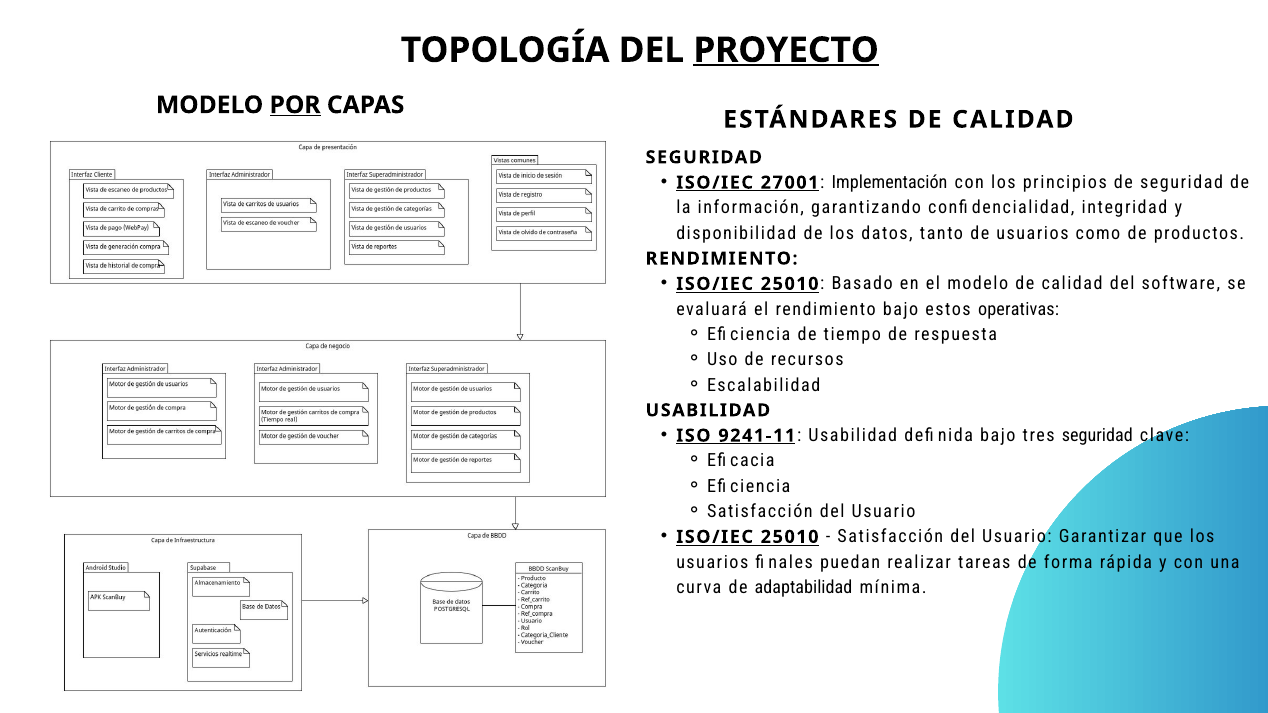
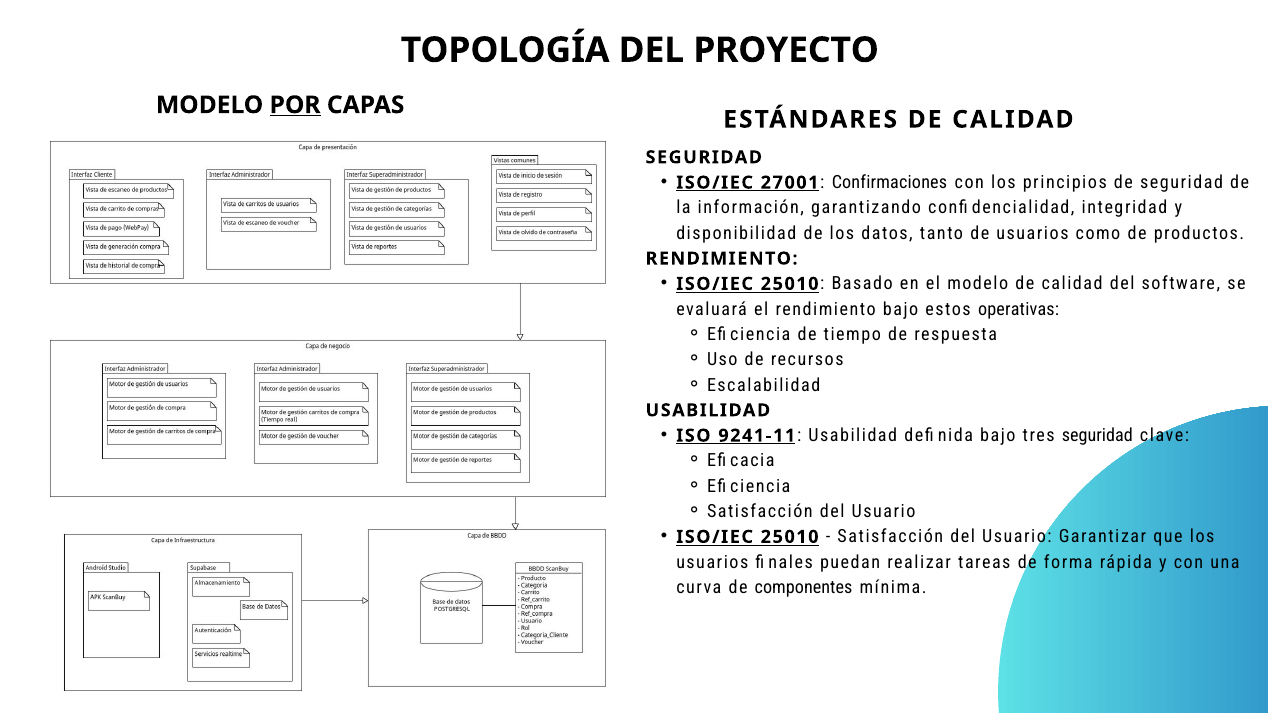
PROYECTO underline: present -> none (786, 50)
Implementación: Implementación -> Confirmaciones (889, 183)
adaptabilidad: adaptabilidad -> componentes (804, 588)
